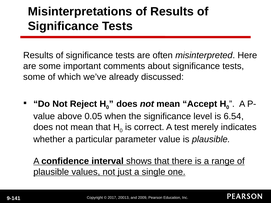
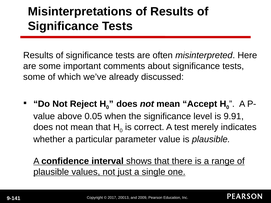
6.54: 6.54 -> 9.91 (234, 116)
